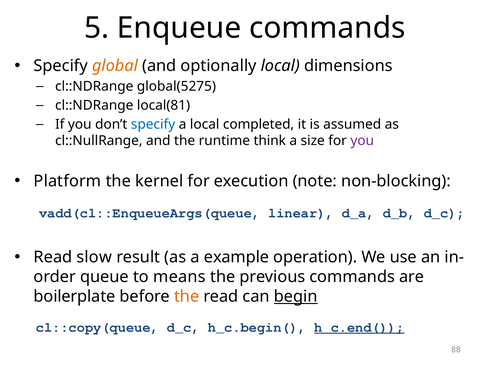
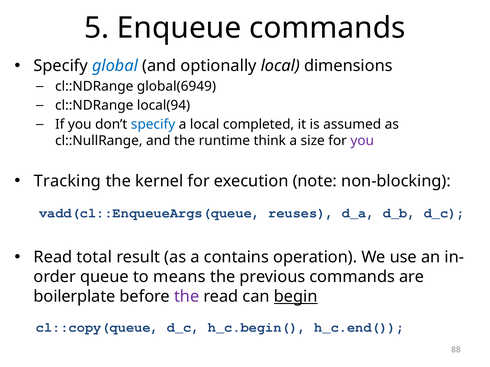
global colour: orange -> blue (115, 66)
global(5275: global(5275 -> global(6949 (176, 86)
local(81: local(81 -> local(94 (164, 106)
Platform: Platform -> Tracking (67, 181)
linear: linear -> reuses (301, 213)
slow: slow -> total (94, 258)
example: example -> contains (236, 258)
the colour: orange -> purple (187, 297)
h_c.end( underline: present -> none (359, 328)
